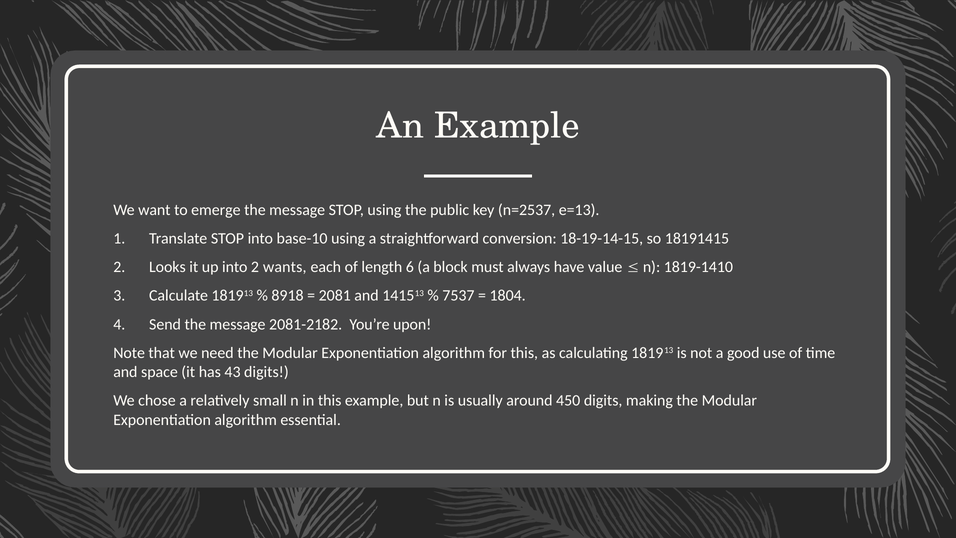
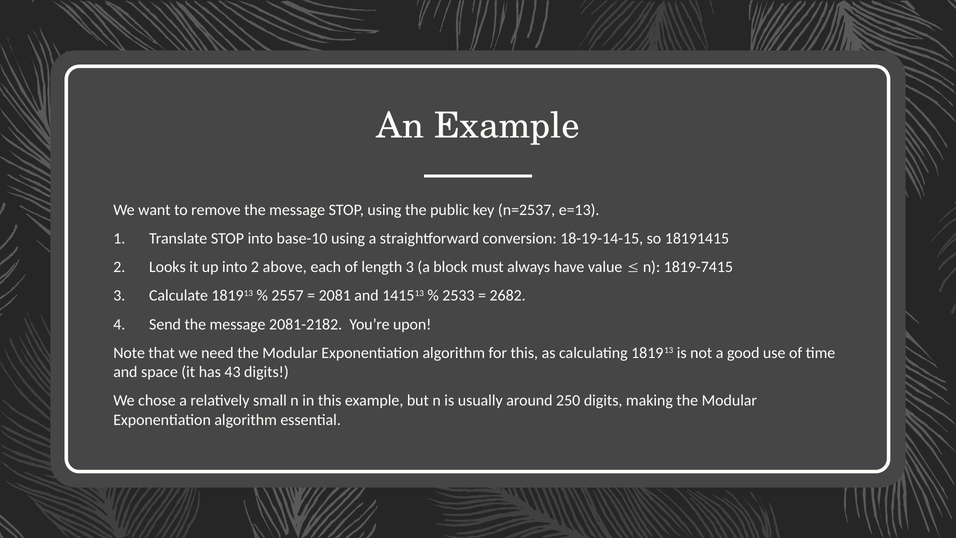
emerge: emerge -> remove (216, 210)
wants: wants -> above (285, 267)
length 6: 6 -> 3 (410, 267)
1819-1410: 1819-1410 -> 1819-7415 (698, 267)
8918: 8918 -> 2557 (288, 296)
7537: 7537 -> 2533 (458, 296)
1804: 1804 -> 2682 (508, 296)
450: 450 -> 250 (568, 400)
